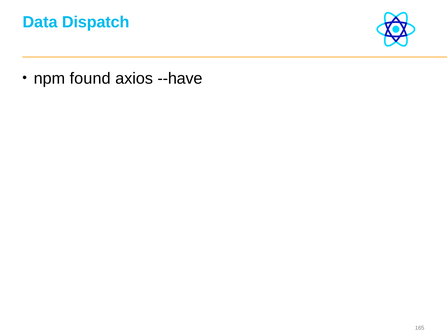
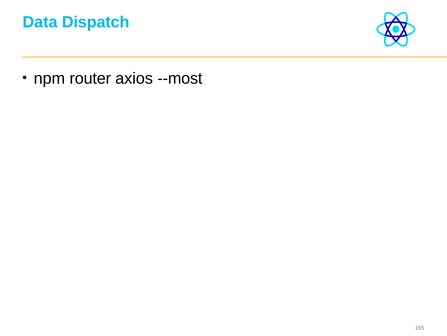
found: found -> router (90, 78)
--have: --have -> --most (180, 78)
